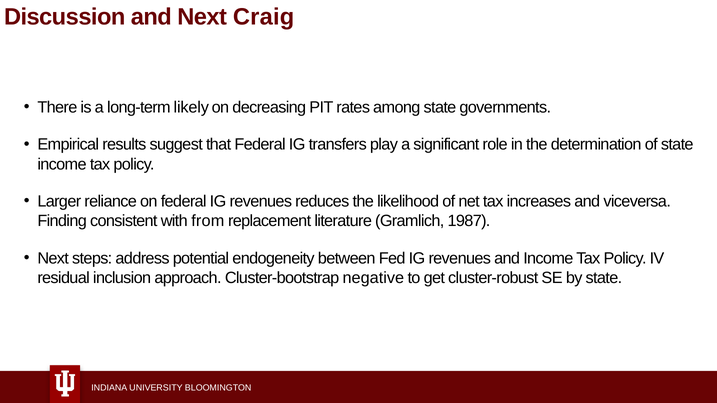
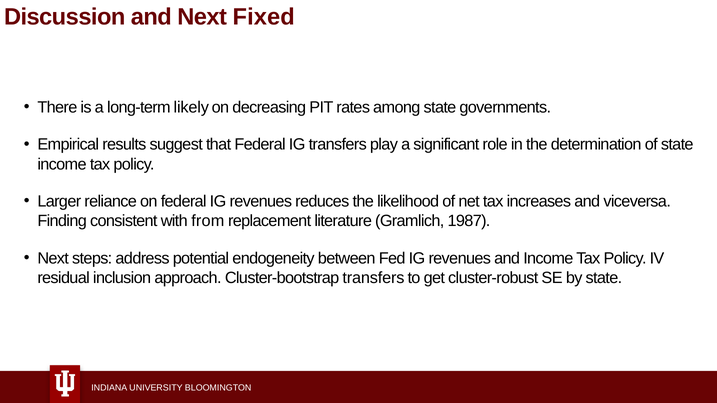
Craig: Craig -> Fixed (264, 17)
Cluster-bootstrap negative: negative -> transfers (373, 278)
